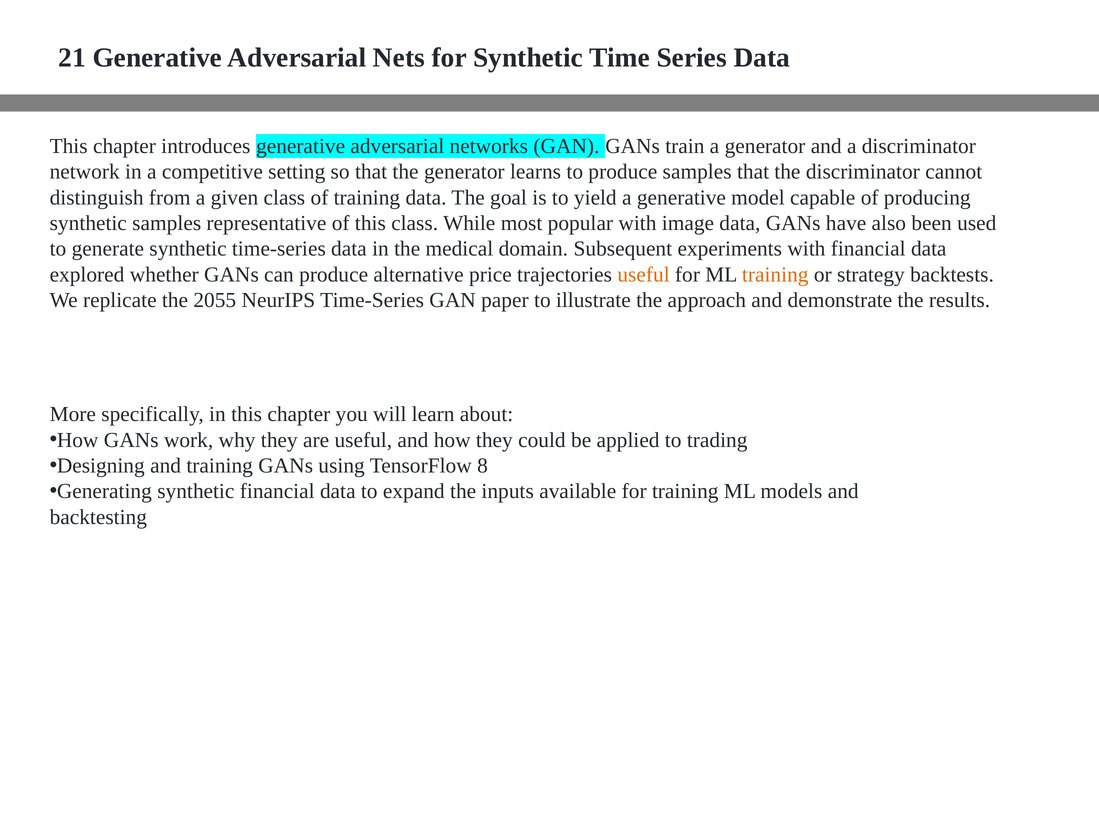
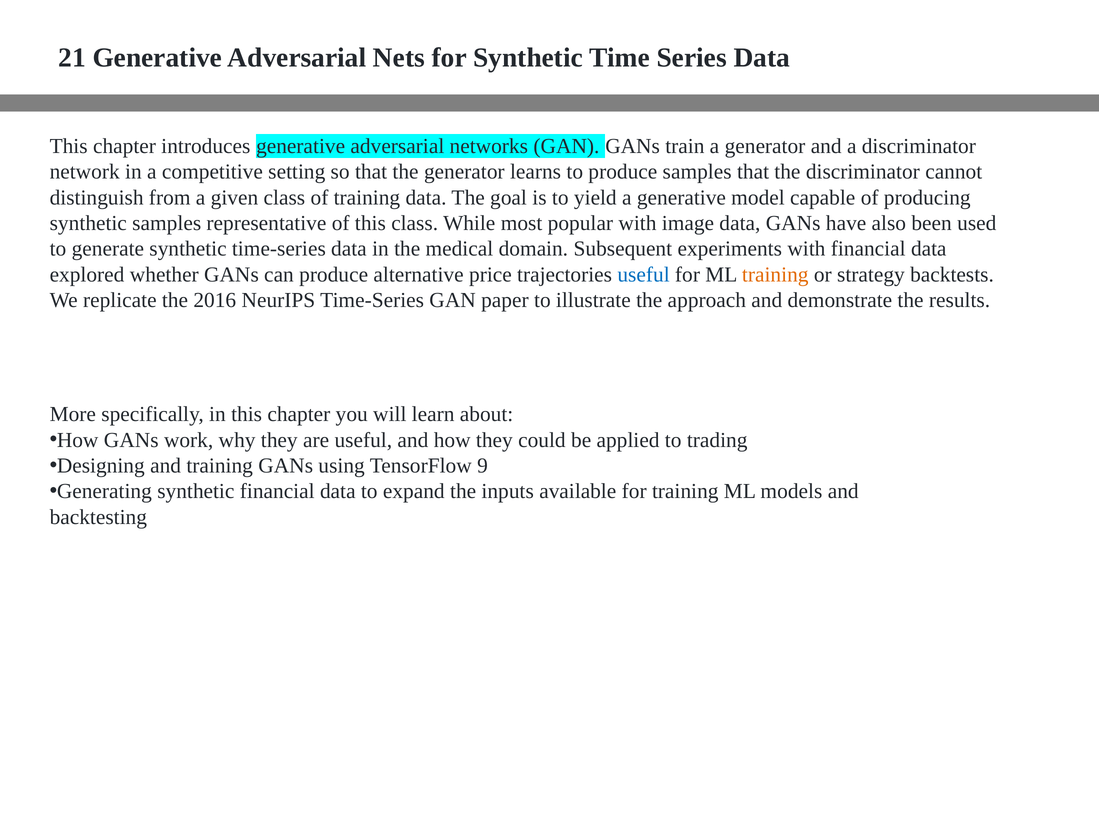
useful colour: orange -> blue (644, 275)
2055: 2055 -> 2016 (215, 300)
8: 8 -> 9 (482, 466)
